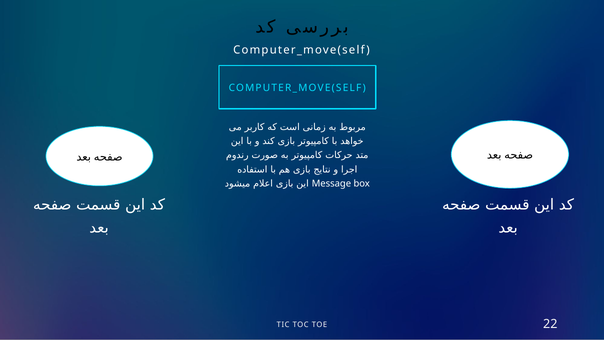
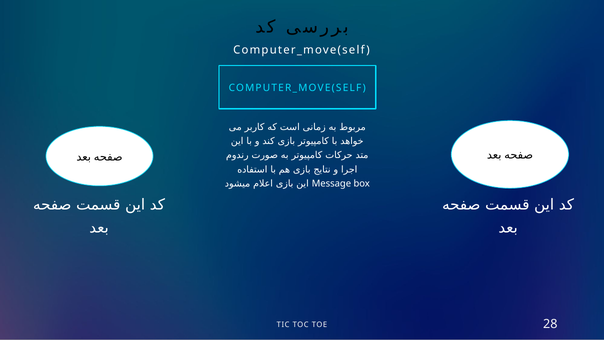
22: 22 -> 28 (550, 324)
